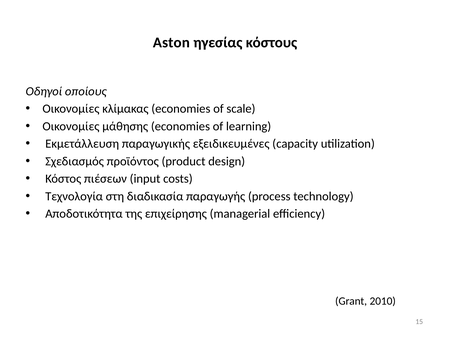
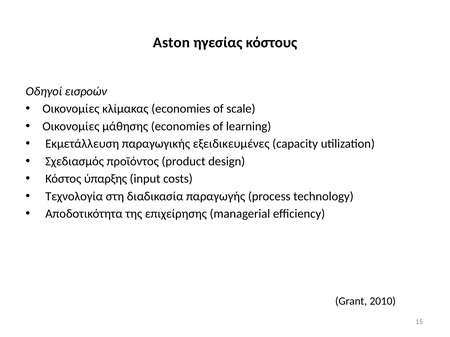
οποίους: οποίους -> εισροών (86, 91)
πιέσεων: πιέσεων -> ύπαρξης (106, 179)
